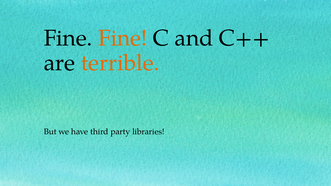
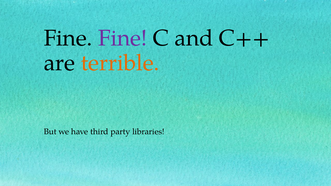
Fine colour: orange -> purple (123, 38)
